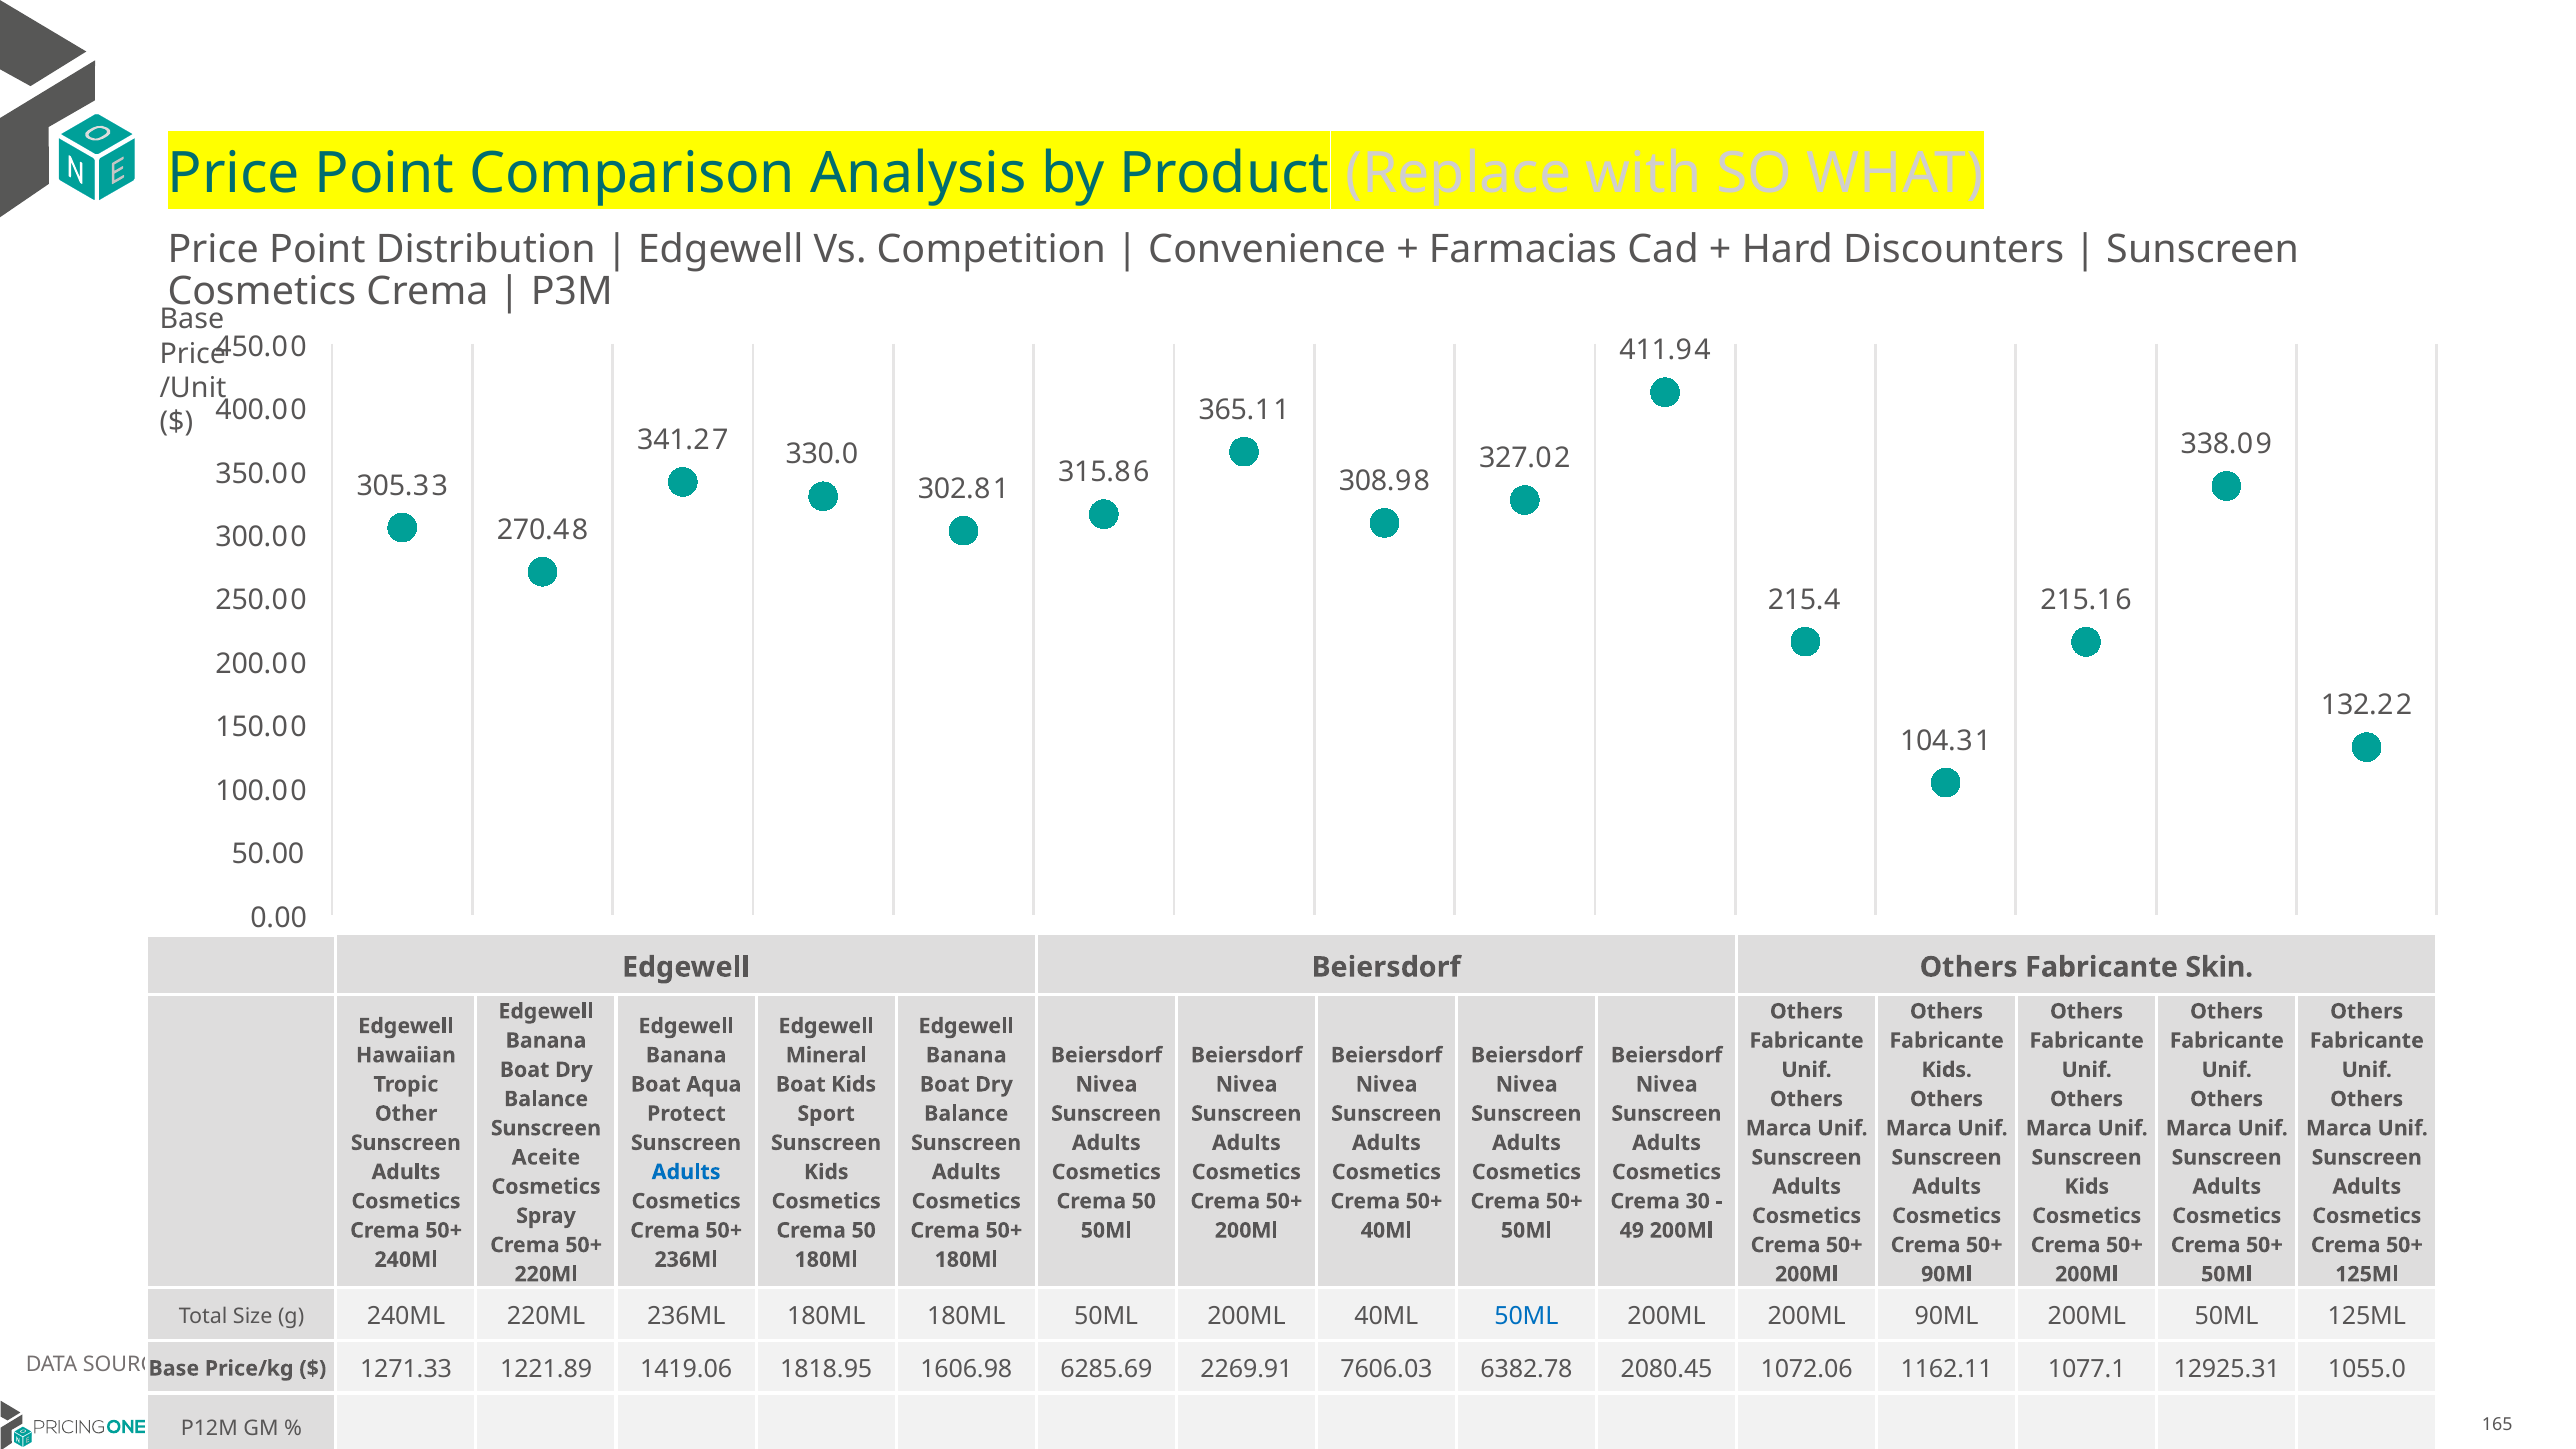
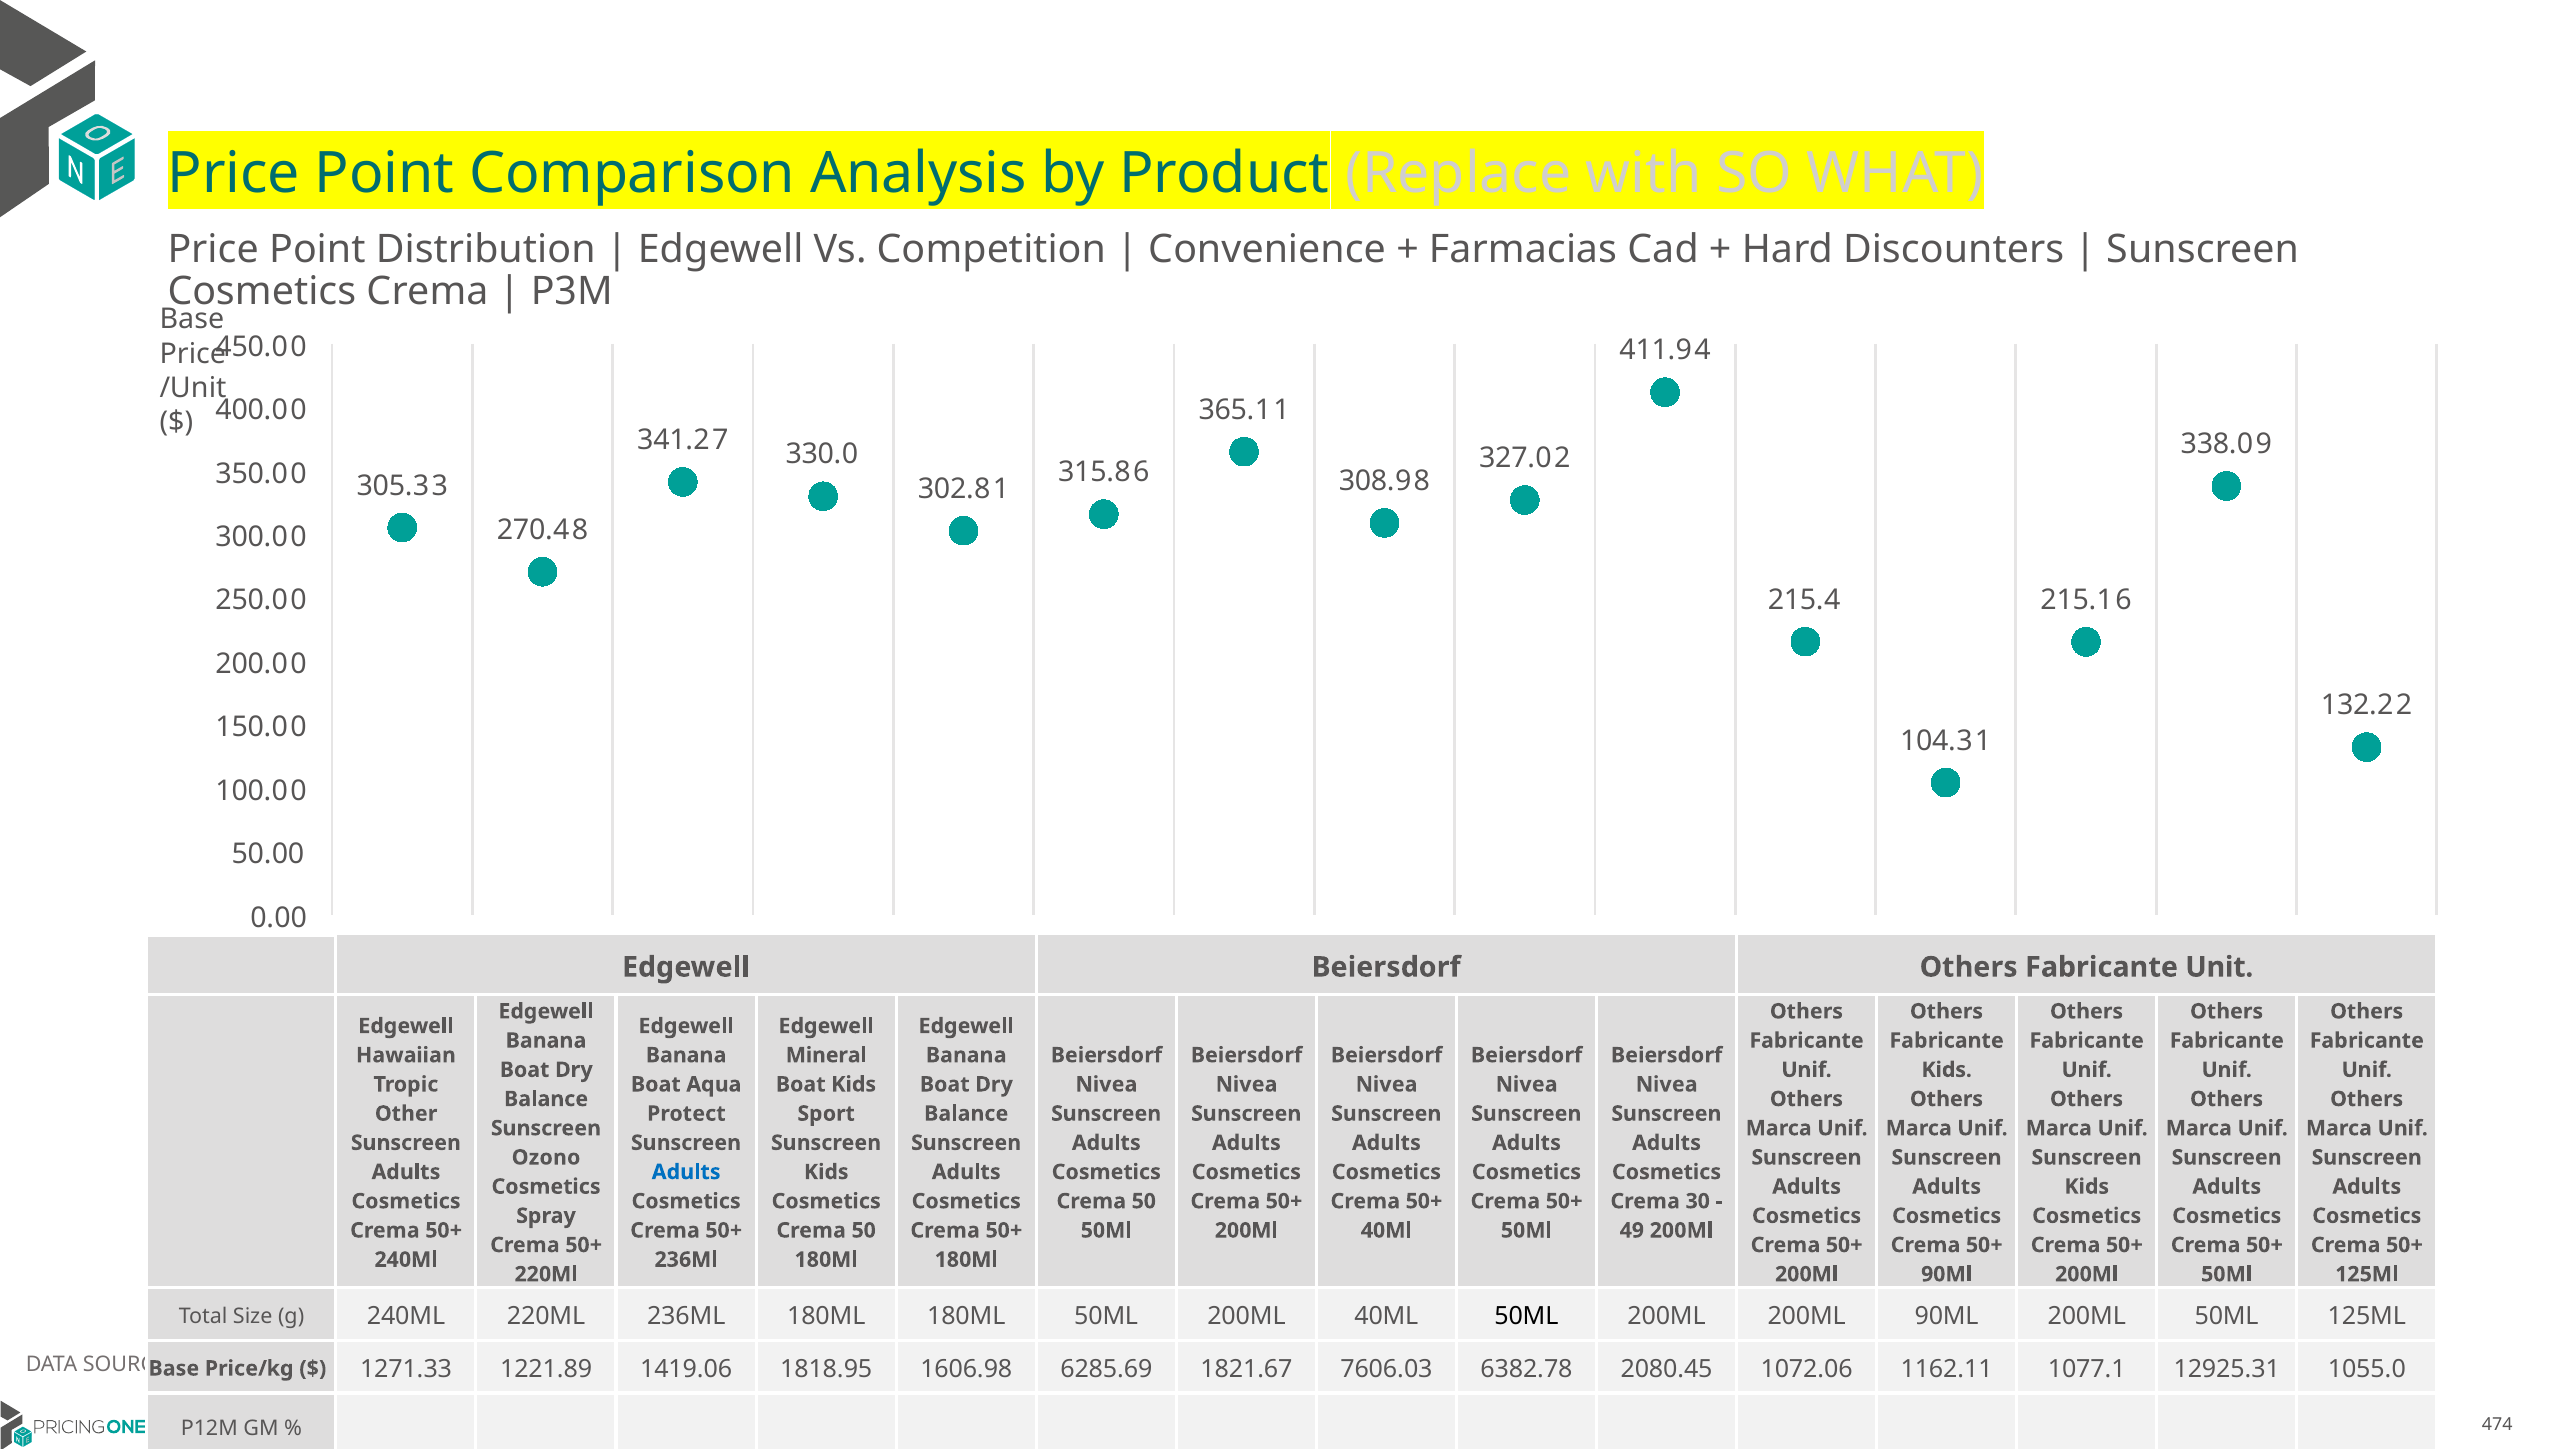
Skin: Skin -> Unit (2219, 967)
Aceite: Aceite -> Ozono (546, 1157)
50ML colour: blue -> black (1526, 1316)
2269.91: 2269.91 -> 1821.67 (1246, 1369)
165: 165 -> 474 (2497, 1425)
